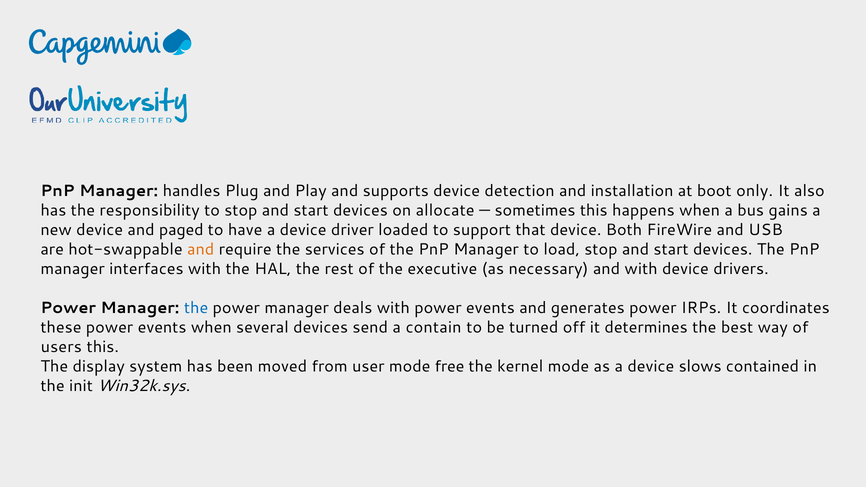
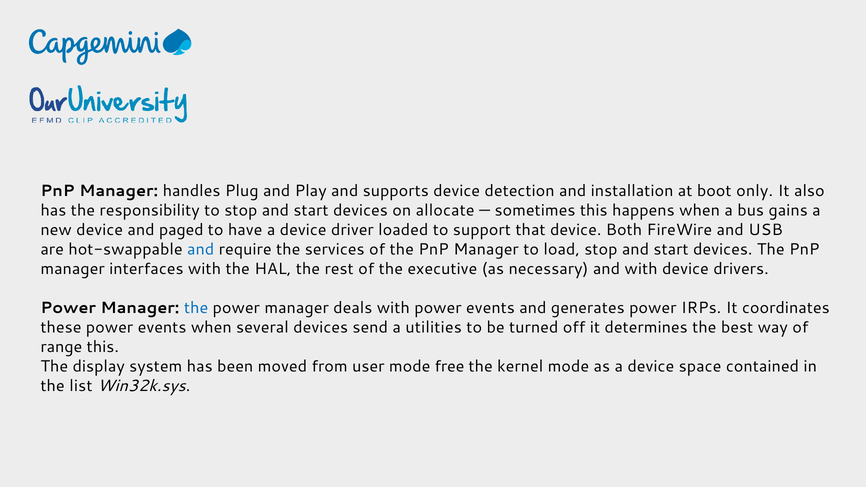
and colour: orange -> blue (201, 250)
contain: contain -> utilities (434, 328)
users: users -> range (61, 347)
slows: slows -> space (700, 366)
init: init -> list (81, 386)
